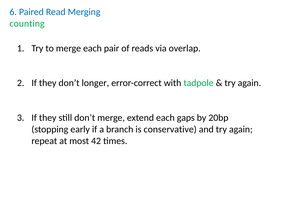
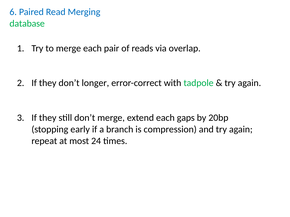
counting: counting -> database (27, 24)
conservative: conservative -> compression (170, 130)
42: 42 -> 24 (96, 141)
